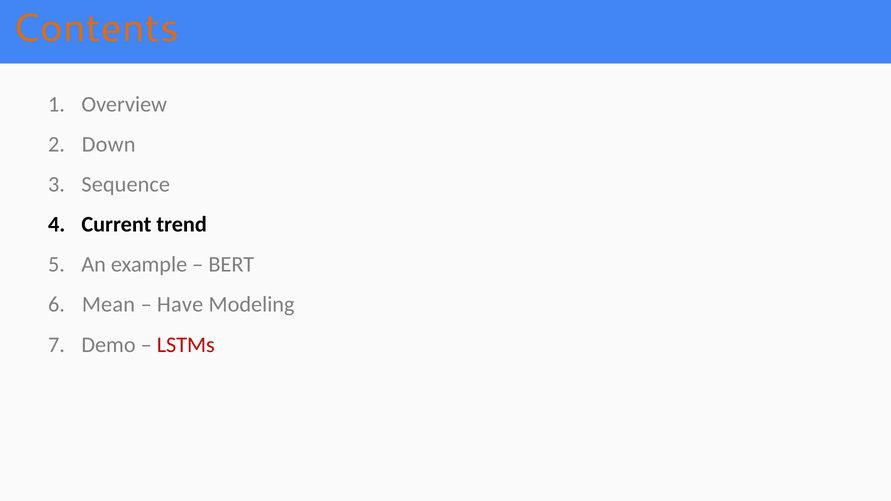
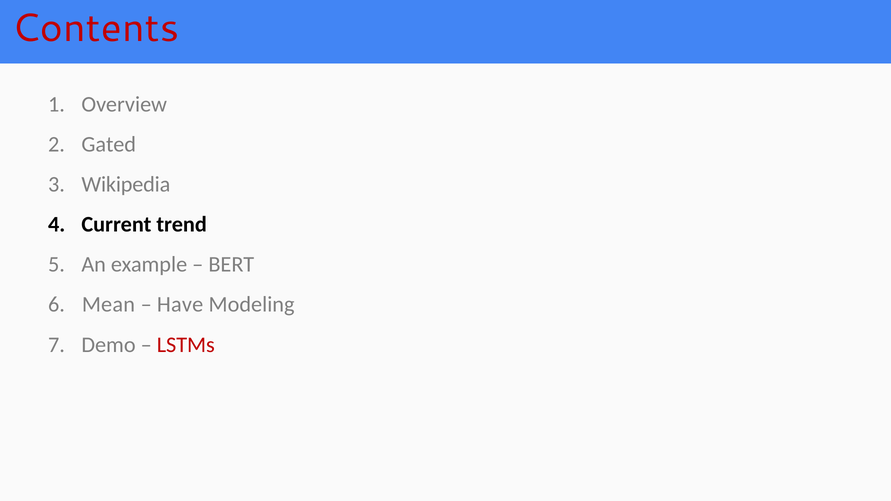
Contents colour: orange -> red (96, 28)
Down: Down -> Gated (109, 144)
Sequence: Sequence -> Wikipedia (126, 184)
